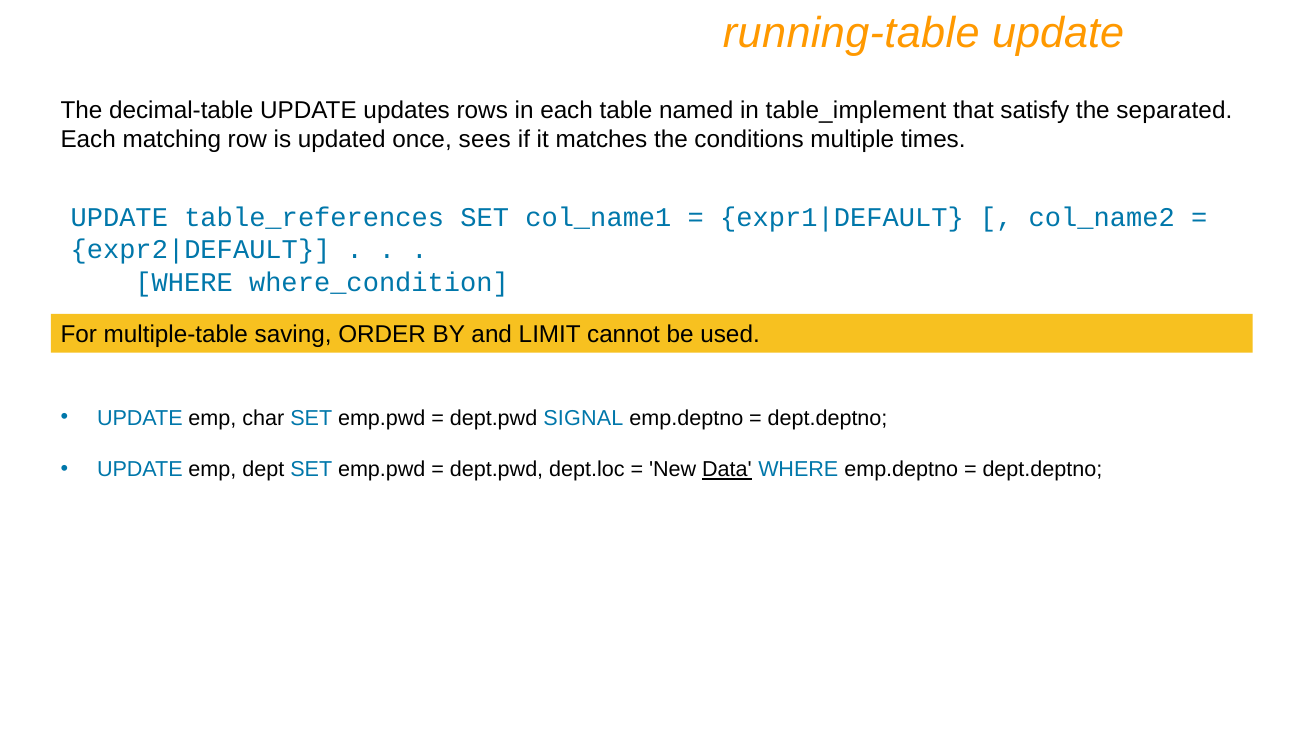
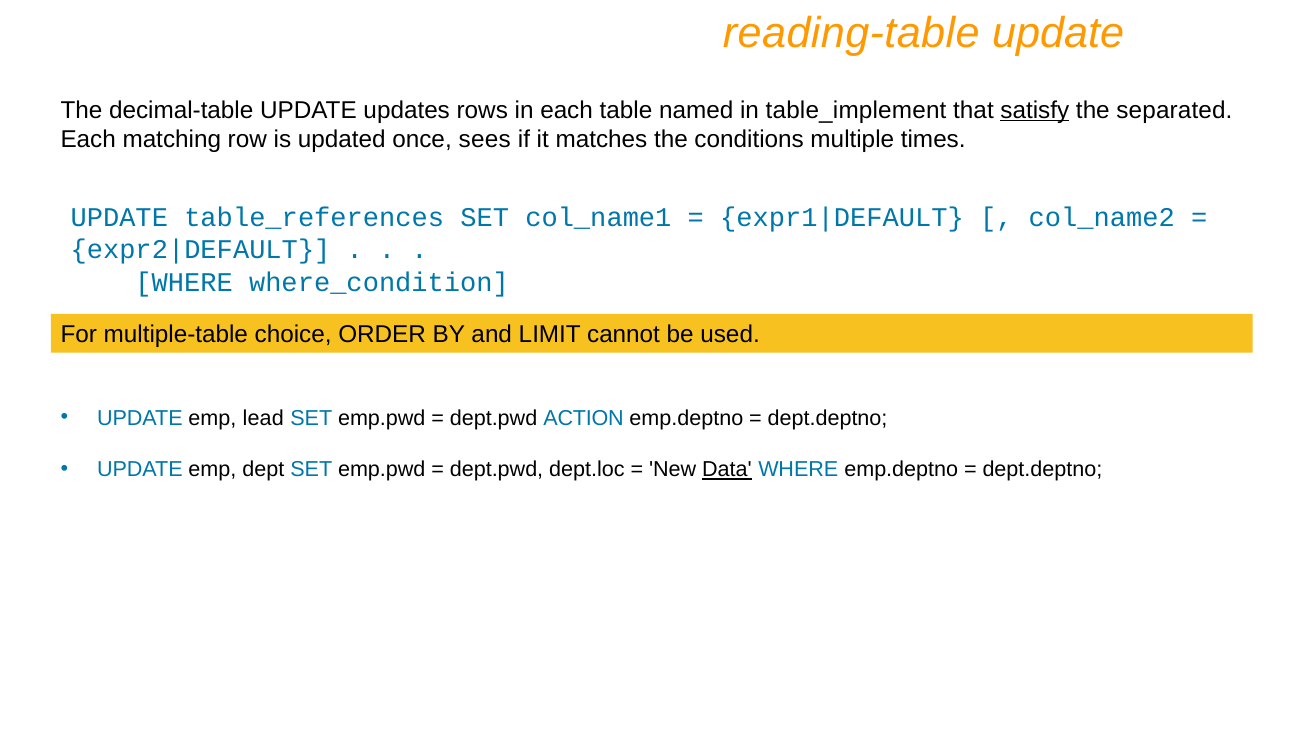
running-table: running-table -> reading-table (851, 34)
satisfy underline: none -> present (1035, 110)
saving: saving -> choice (293, 335)
char: char -> lead (263, 418)
SIGNAL: SIGNAL -> ACTION (584, 418)
